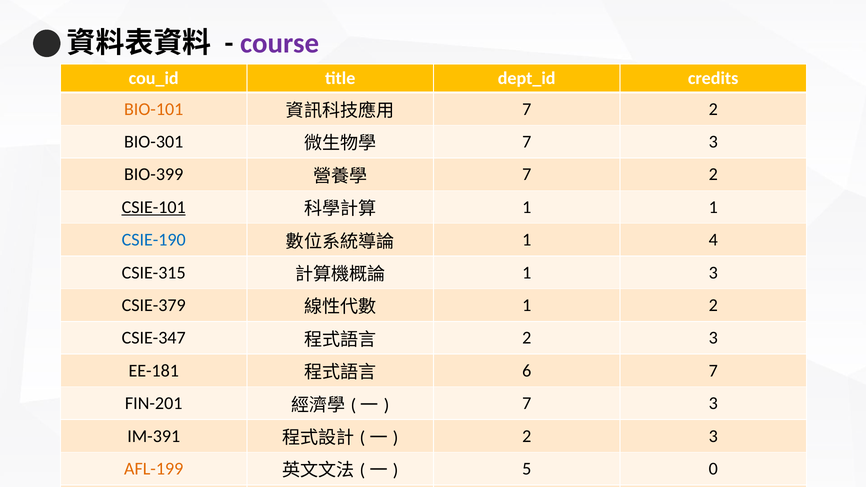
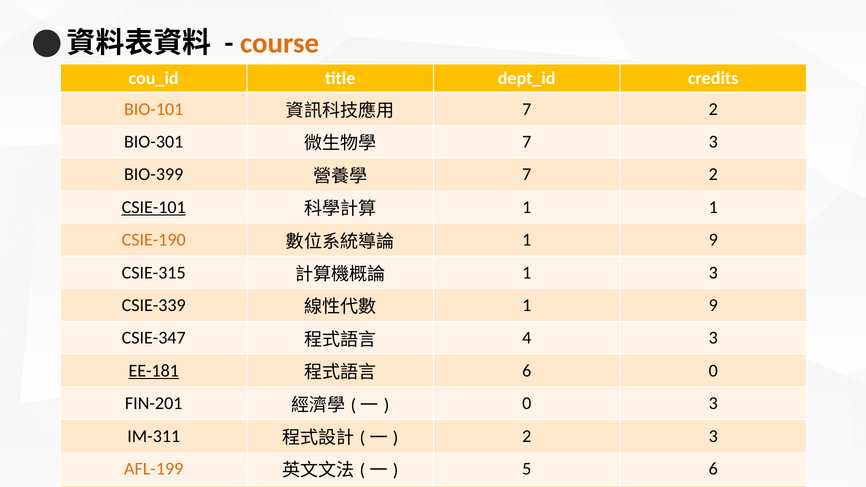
course colour: purple -> orange (280, 43)
CSIE-190 colour: blue -> orange (154, 240)
4: 4 -> 9 (713, 240)
CSIE-379: CSIE-379 -> CSIE-339 (154, 305)
2: 2 -> 9 (713, 305)
2: 2 -> 4 (527, 338)
EE-181 underline: none -> present (154, 371)
6 7: 7 -> 0 (713, 371)
7: 7 -> 0 (527, 403)
IM-391: IM-391 -> IM-311 (154, 436)
5 0: 0 -> 6 (713, 469)
